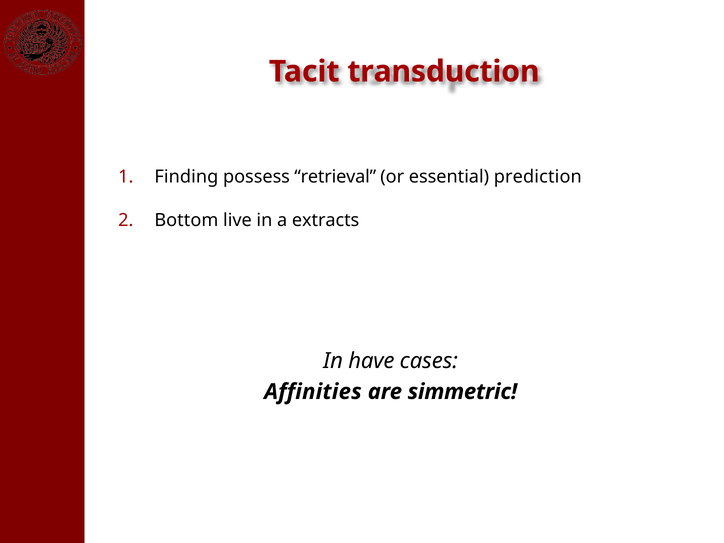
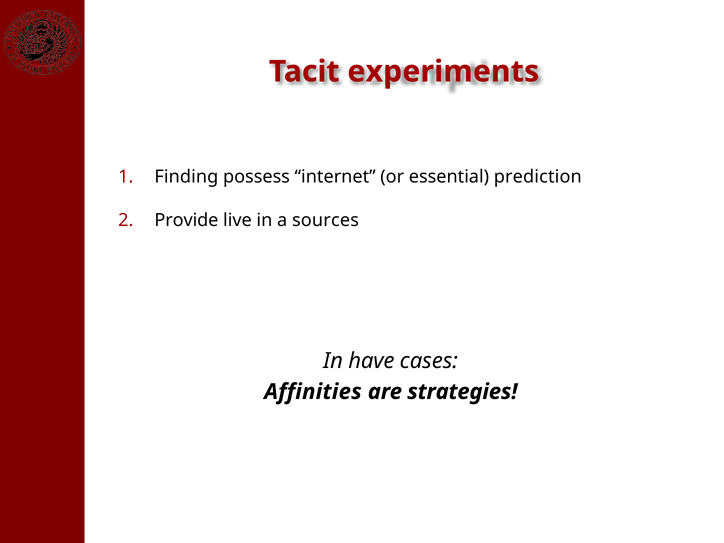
transduction: transduction -> experiments (443, 71)
retrieval: retrieval -> internet (335, 177)
Bottom: Bottom -> Provide (186, 220)
extracts: extracts -> sources (325, 220)
simmetric: simmetric -> strategies (462, 392)
